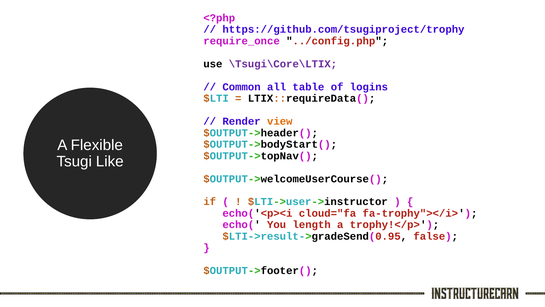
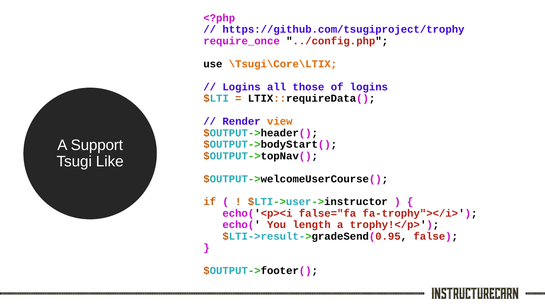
\Tsugi\Core\LTIX colour: purple -> orange (283, 64)
Common: Common -> Logins (242, 87)
table: table -> those (308, 87)
Flexible: Flexible -> Support (97, 145)
cloud="fa: cloud="fa -> false="fa (328, 213)
